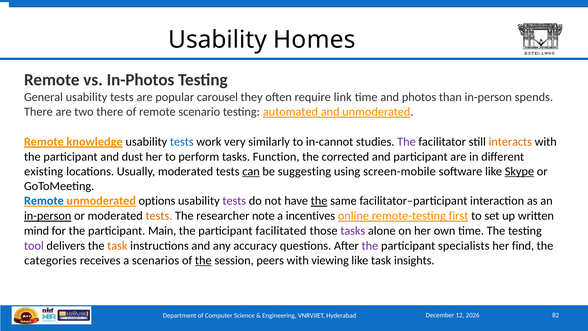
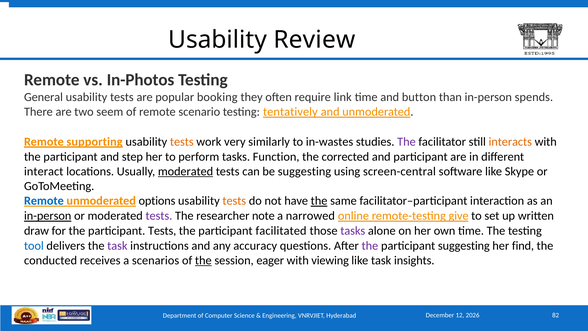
Homes: Homes -> Review (314, 40)
carousel: carousel -> booking (217, 97)
photos: photos -> button (419, 97)
two there: there -> seem (110, 112)
automated: automated -> tentatively (290, 112)
knowledge: knowledge -> supporting (95, 142)
tests colour: blue -> orange (182, 142)
in-cannot: in-cannot -> in-wastes (330, 142)
dust: dust -> step (132, 157)
existing: existing -> interact (44, 171)
moderated underline: none -> present (186, 171)
can underline: present -> none (251, 171)
screen-mobile: screen-mobile -> screen-central (399, 171)
Skype underline: present -> none (519, 171)
tests colour: purple -> orange (234, 201)
tests colour: orange -> purple (159, 216)
incentives: incentives -> narrowed (310, 216)
first: first -> give (459, 216)
mind: mind -> draw (36, 231)
participant Main: Main -> Tests (162, 231)
tool colour: purple -> blue (34, 245)
task colour: orange -> purple (117, 245)
participant specialists: specialists -> suggesting (464, 245)
categories: categories -> conducted (51, 260)
peers: peers -> eager (270, 260)
